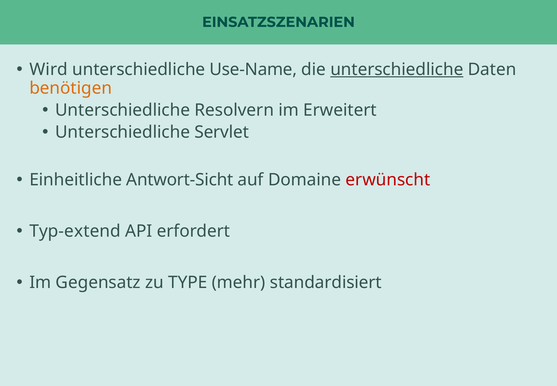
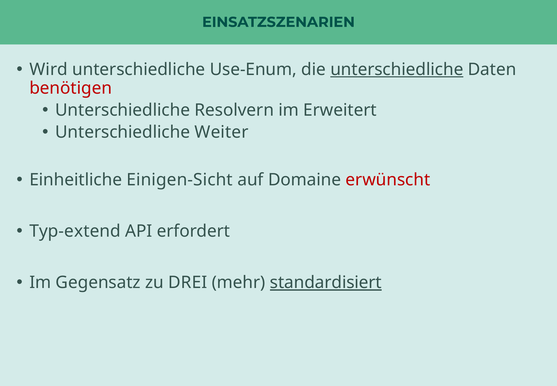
Use-Name: Use-Name -> Use-Enum (253, 69)
benötigen colour: orange -> red (71, 88)
Servlet: Servlet -> Weiter (222, 132)
Antwort-Sicht: Antwort-Sicht -> Einigen-Sicht (180, 180)
TYPE: TYPE -> DREI (188, 282)
standardisiert underline: none -> present (326, 282)
